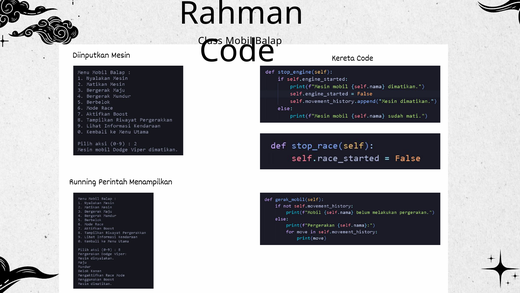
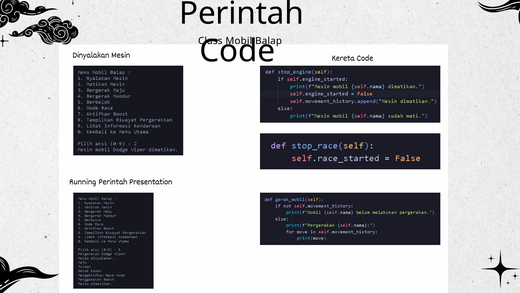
Rahman: Rahman -> Perintah (242, 13)
Diinputkan: Diinputkan -> Dinyalakan (91, 55)
Menampilkan: Menampilkan -> Presentation (151, 181)
